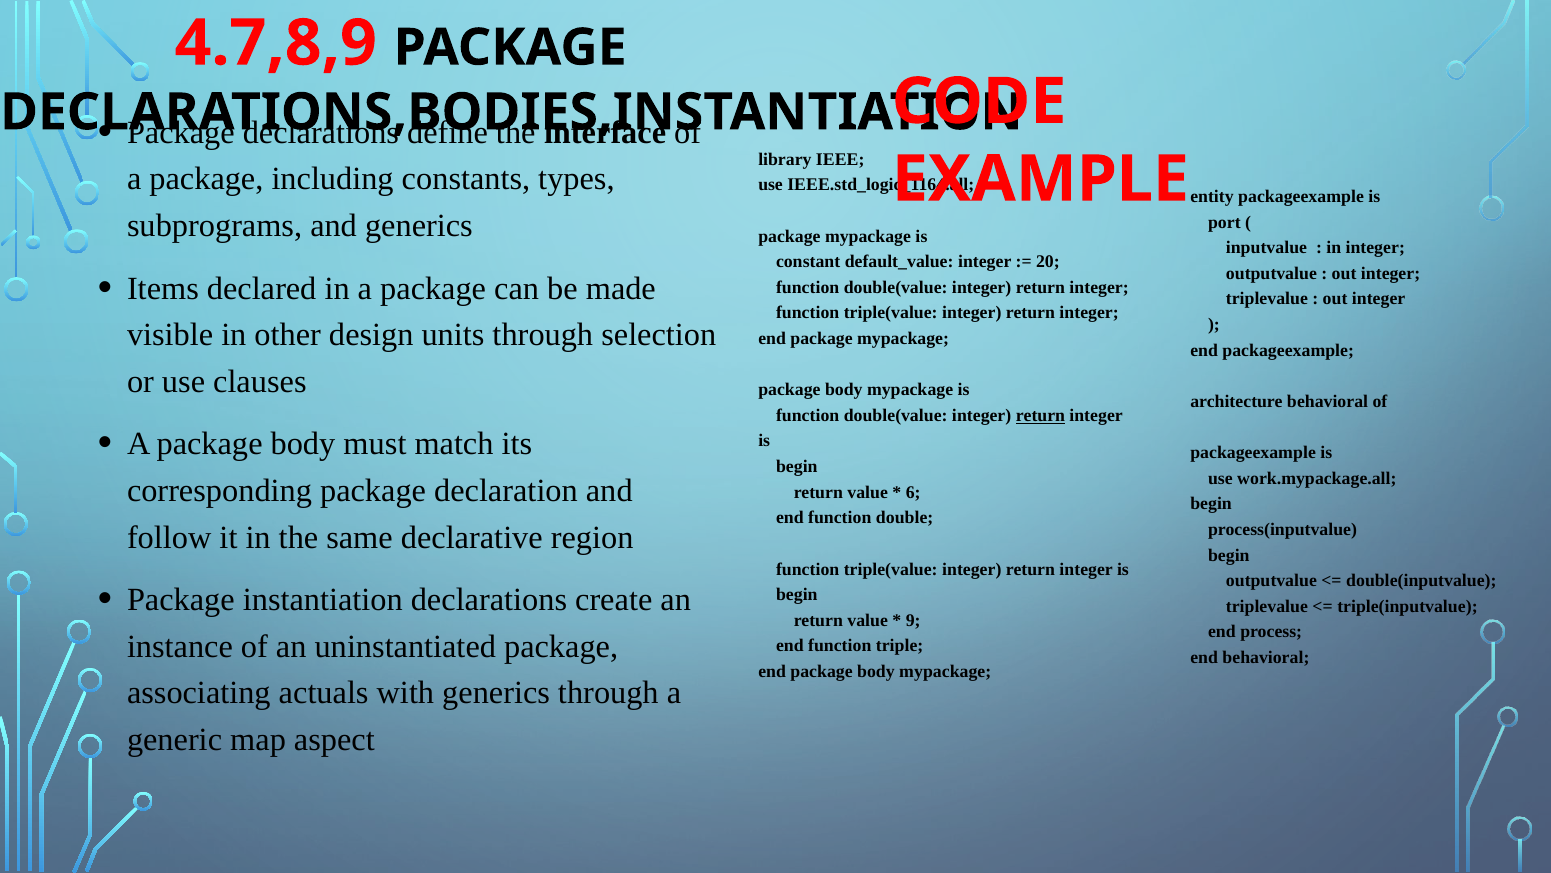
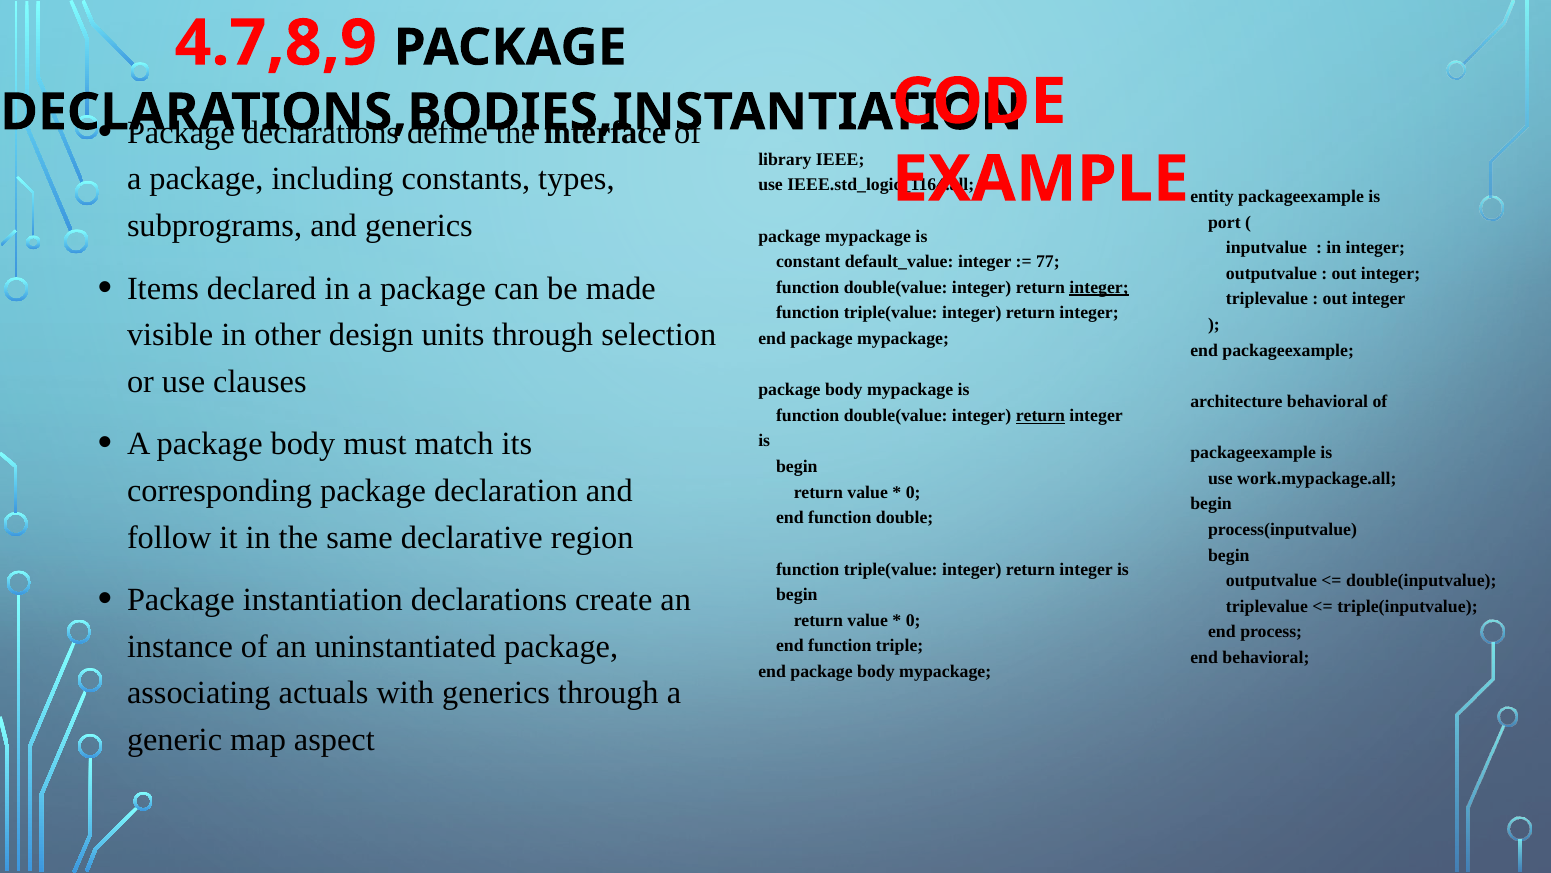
20: 20 -> 77 (1048, 262)
integer underline: none -> present (1099, 287)
6: 6 -> 0 (913, 492)
9: 9 -> 0 (913, 620)
